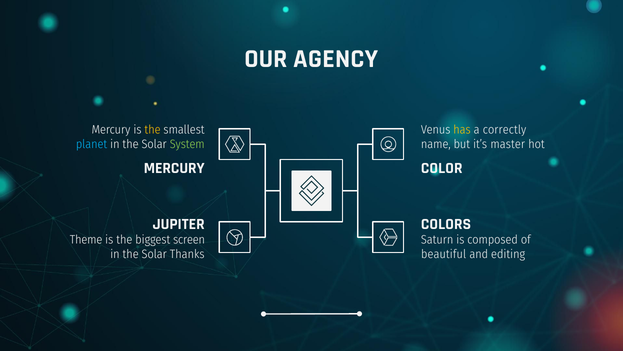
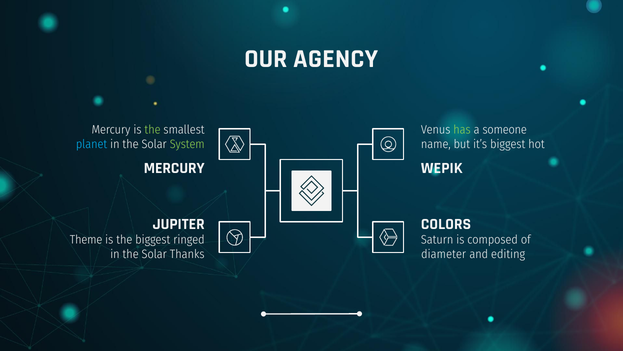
the colour: yellow -> light green (153, 129)
has colour: yellow -> light green (462, 129)
correctly: correctly -> someone (505, 129)
it’s master: master -> biggest (508, 144)
COLOR: COLOR -> WEPIK (442, 168)
screen: screen -> ringed (189, 239)
beautiful: beautiful -> diameter (444, 254)
